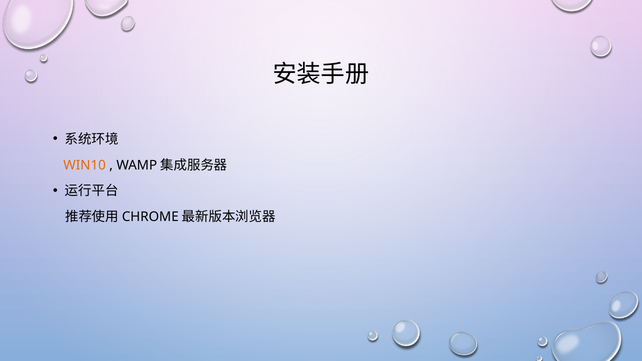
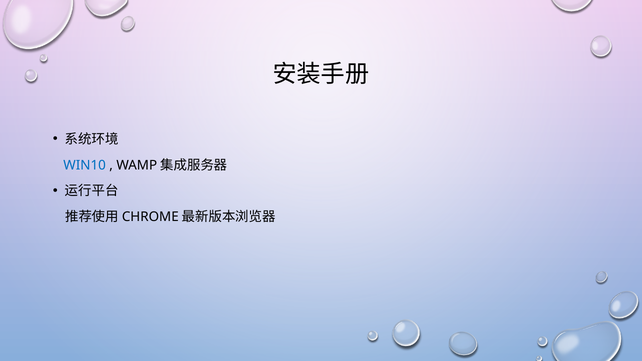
WIN10 colour: orange -> blue (85, 165)
